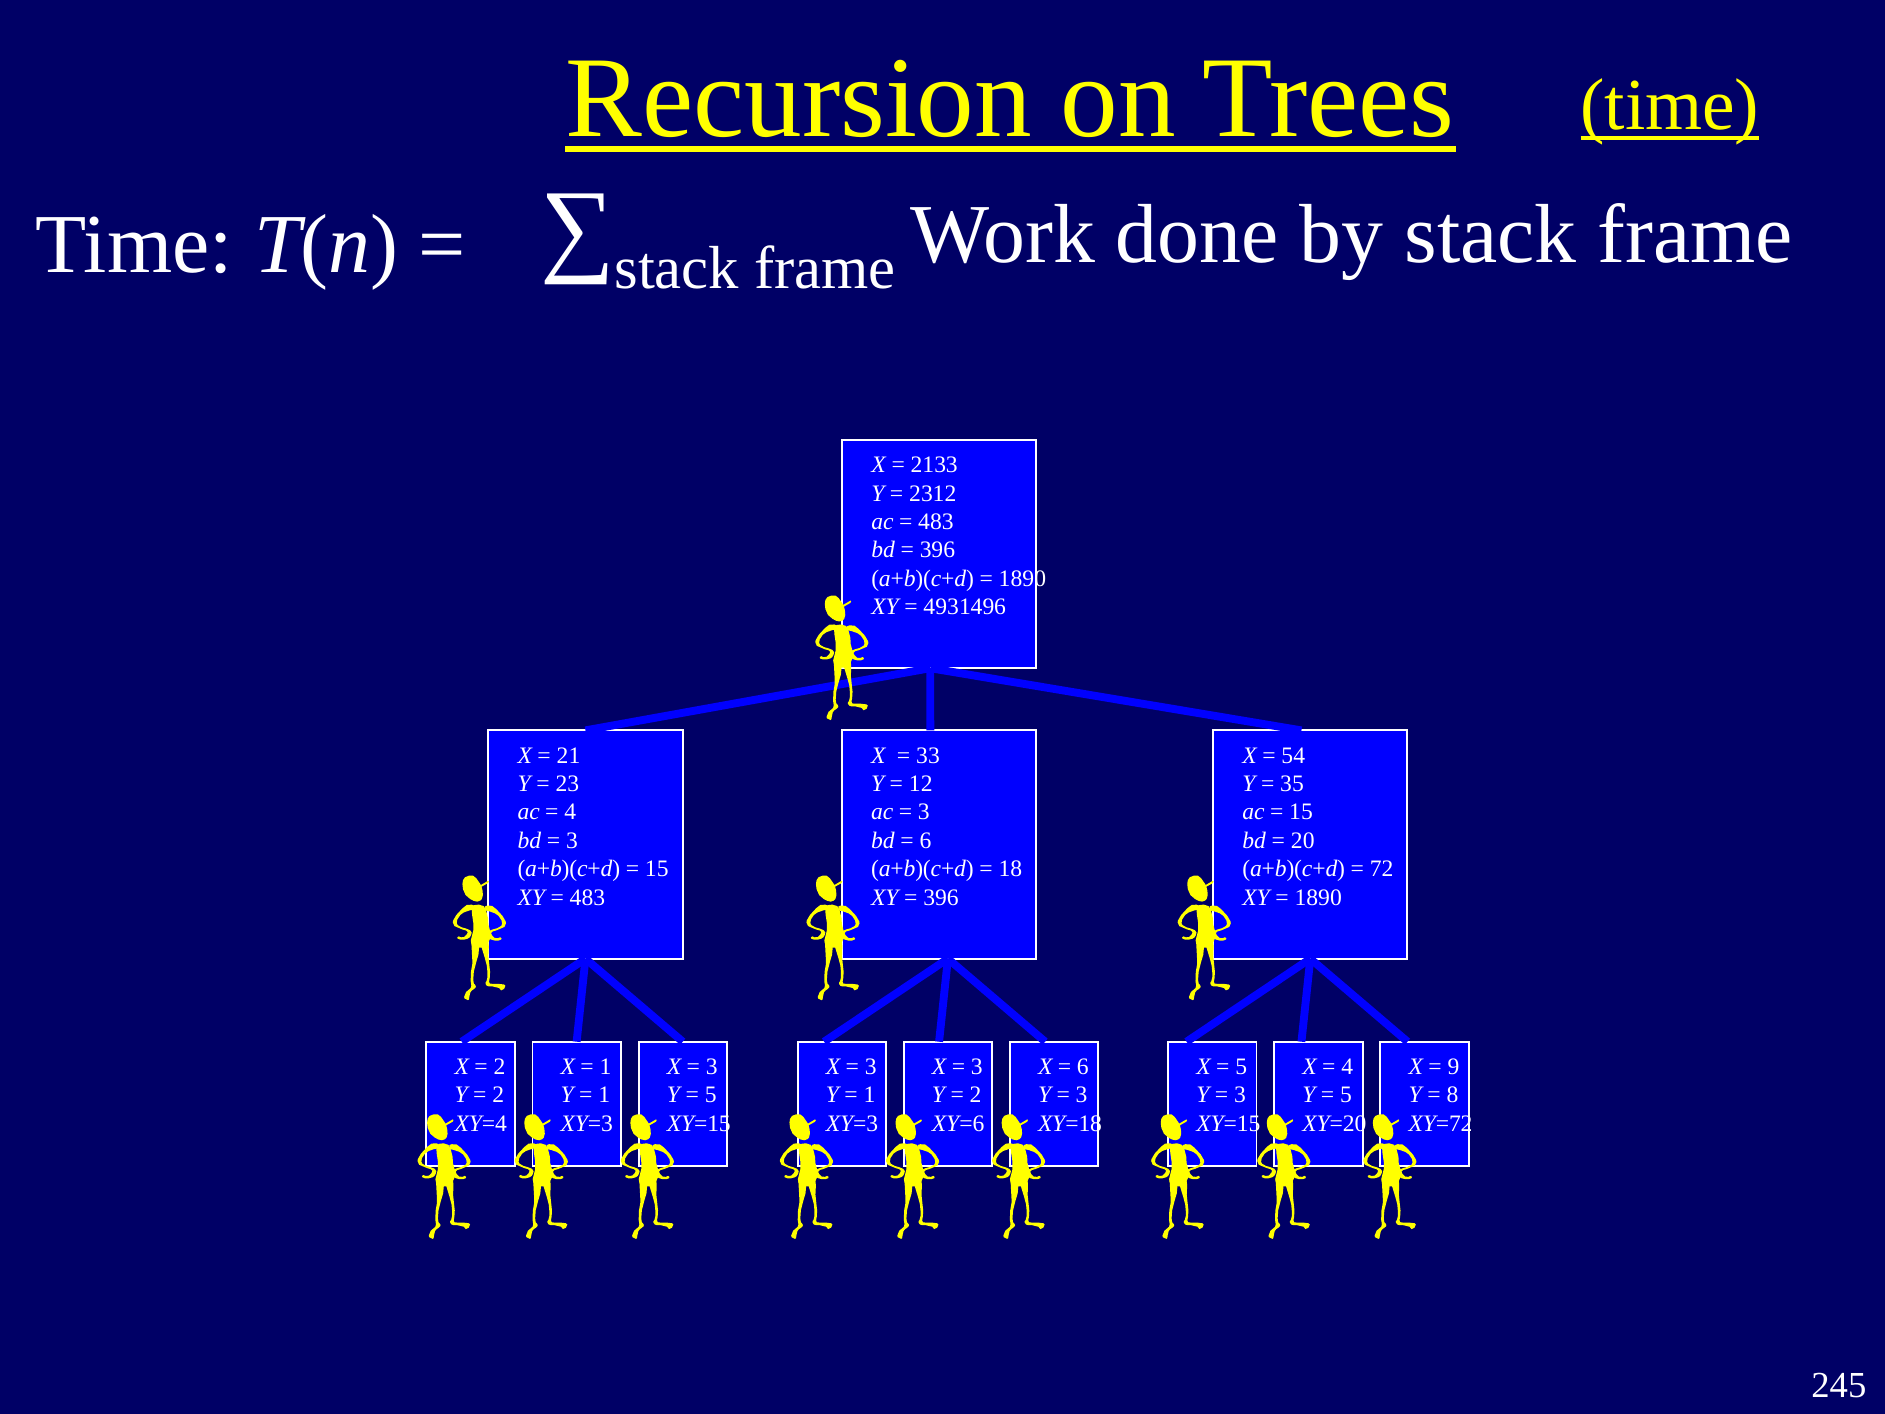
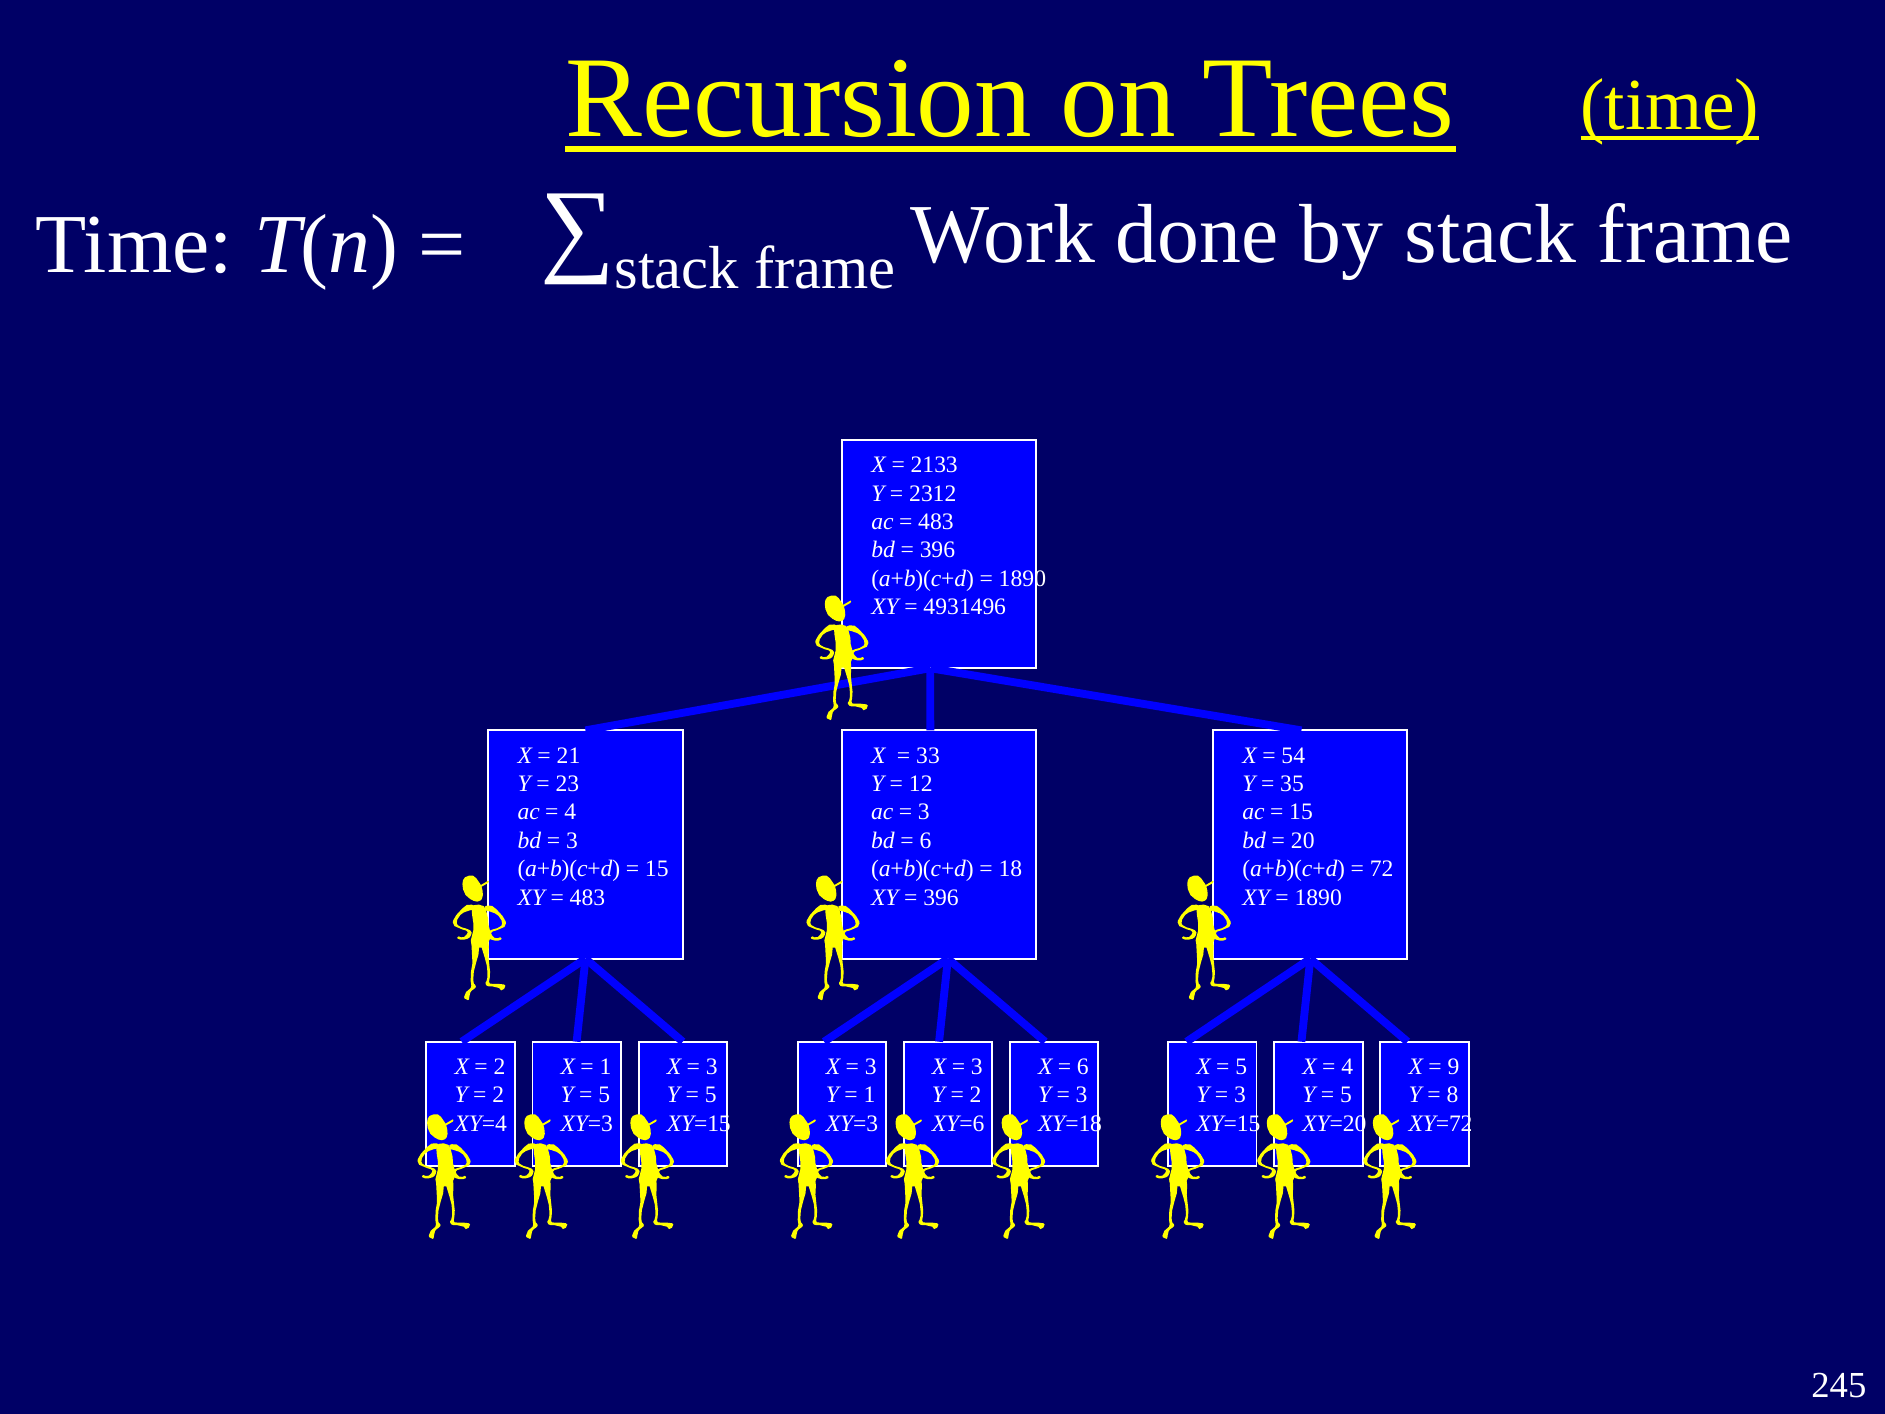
1: 1 -> 5 (604, 1095)
